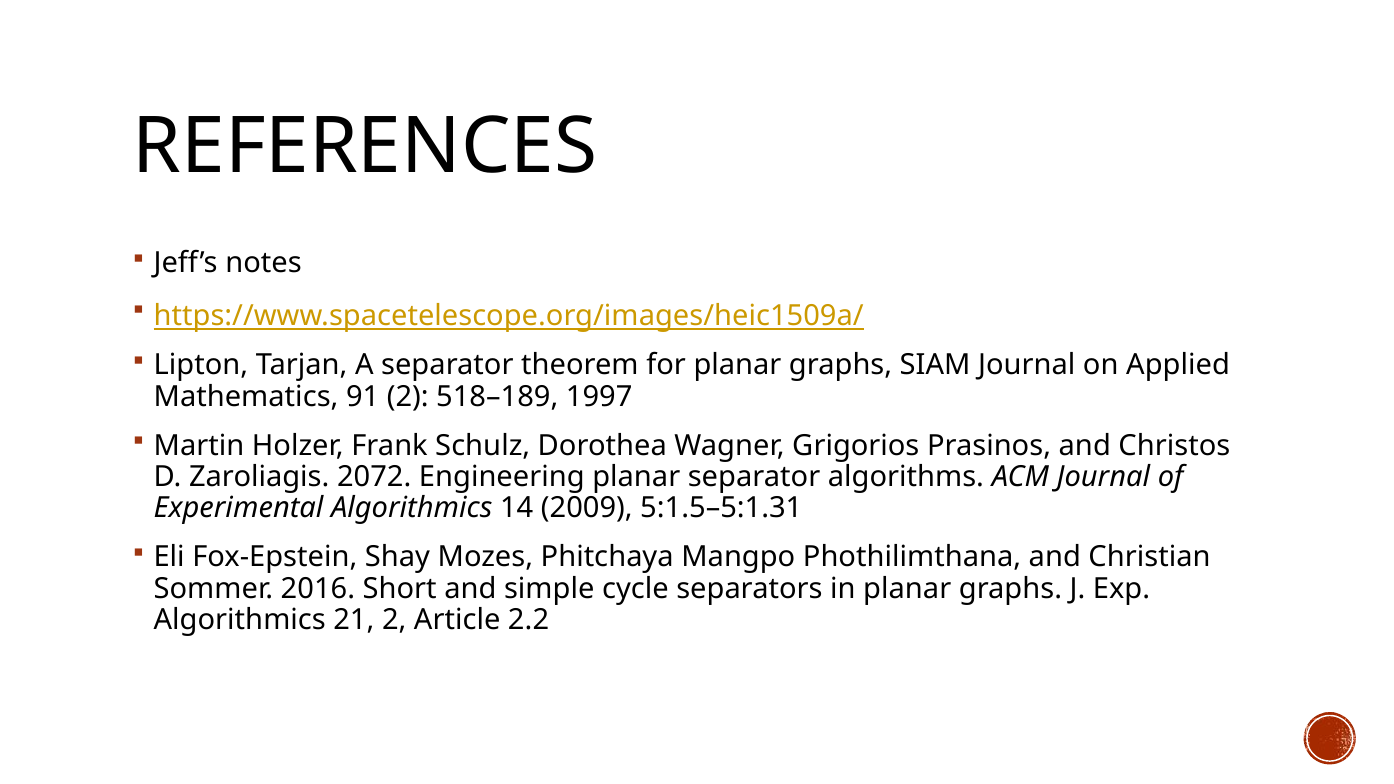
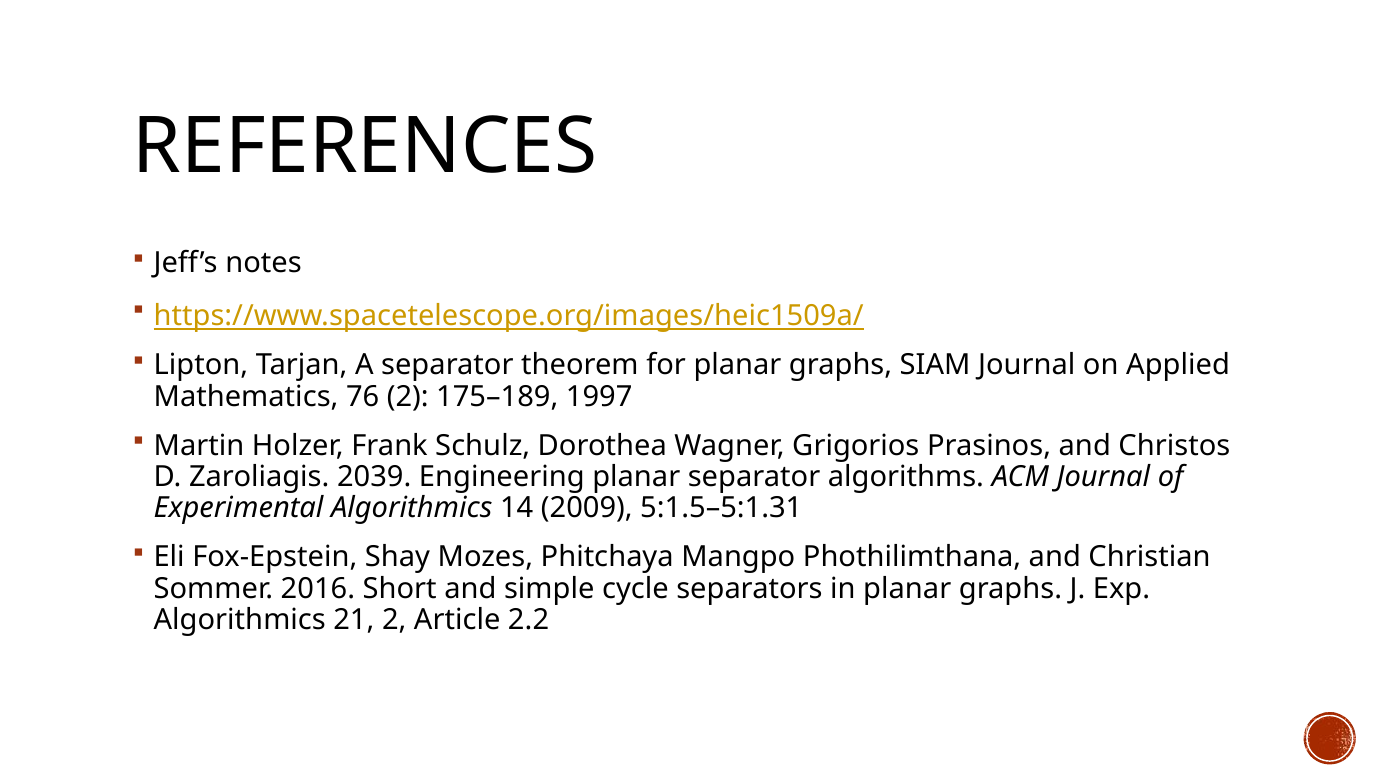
91: 91 -> 76 (363, 397)
518–189: 518–189 -> 175–189 (497, 397)
2072: 2072 -> 2039 (374, 477)
